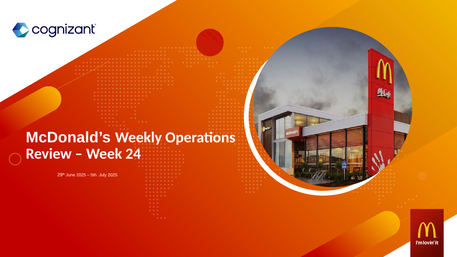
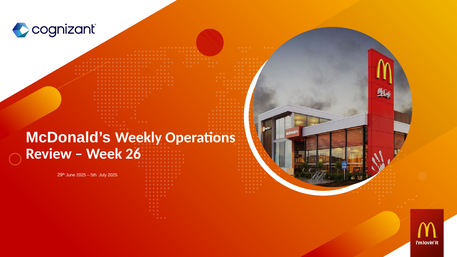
24: 24 -> 26 (133, 154)
